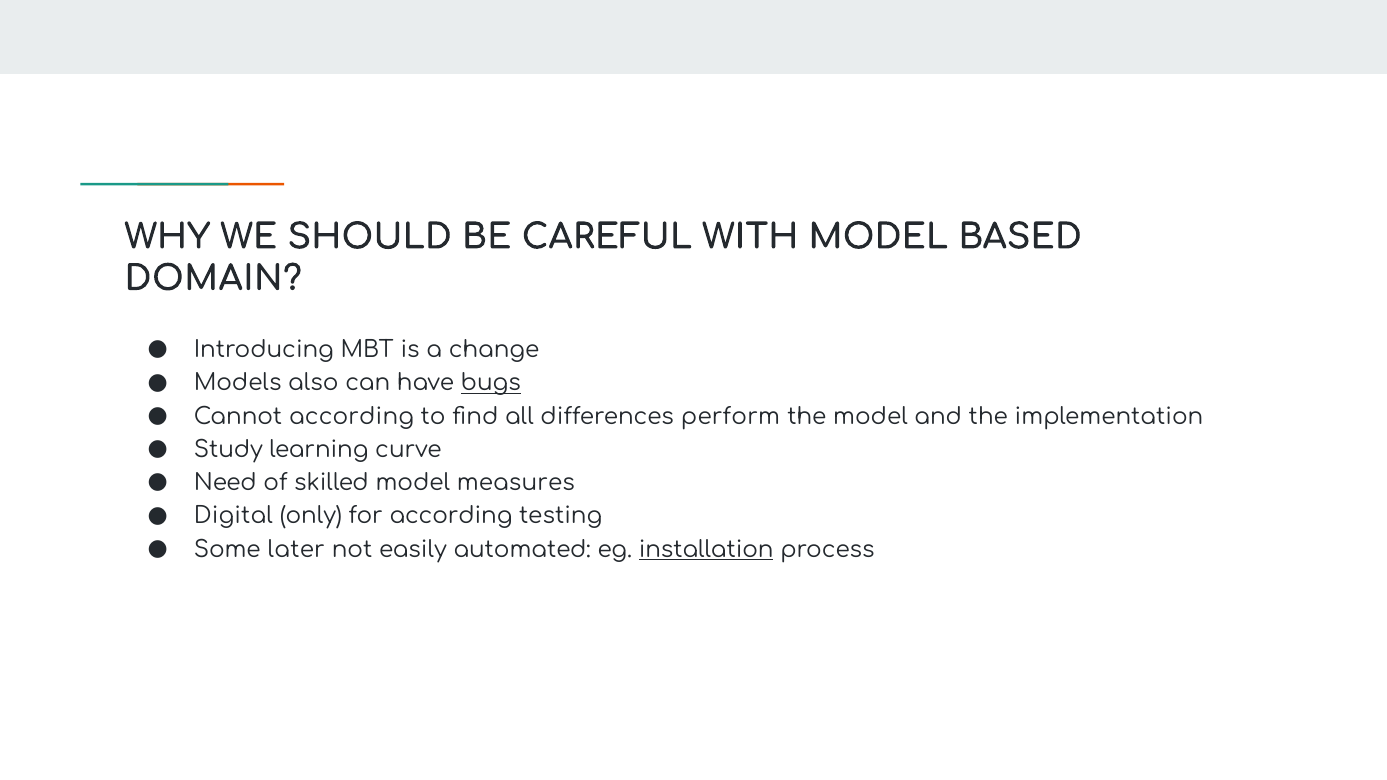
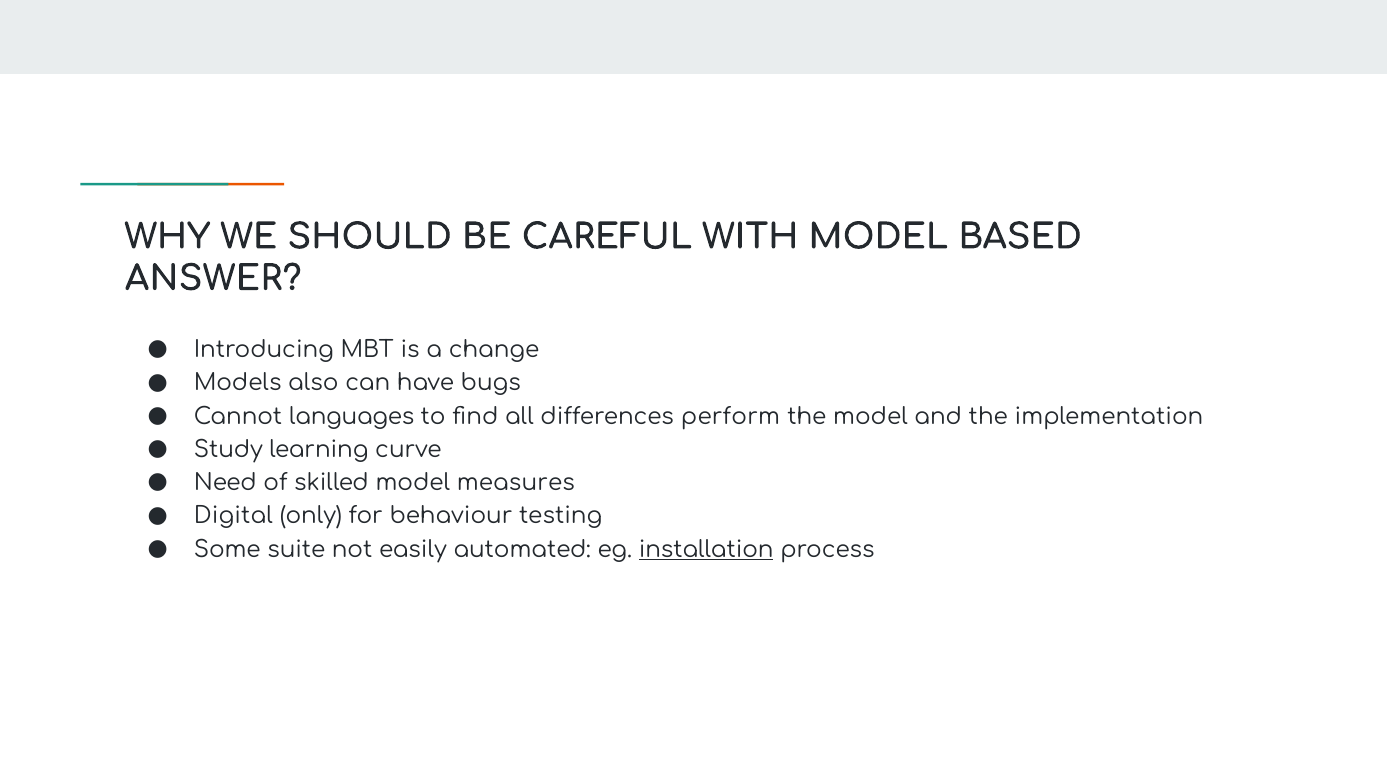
DOMAIN: DOMAIN -> ANSWER (213, 279)
bugs underline: present -> none (491, 383)
Cannot according: according -> languages (352, 417)
for according: according -> behaviour (451, 516)
later: later -> suite (296, 550)
